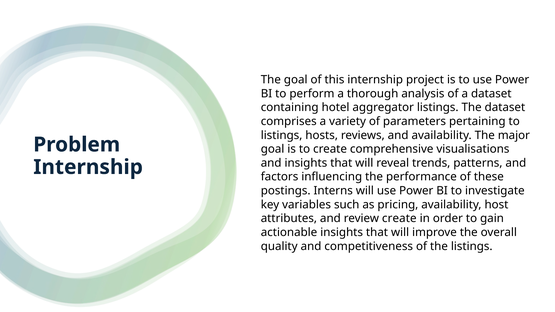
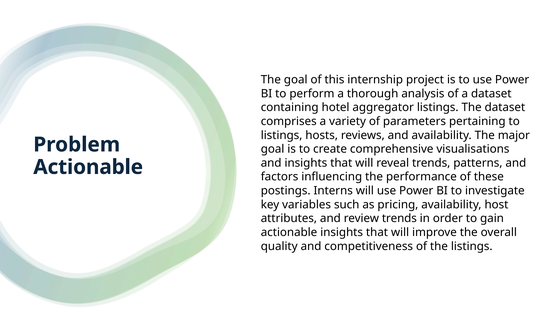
Internship: Internship -> Actionable (88, 167)
review create: create -> trends (399, 219)
